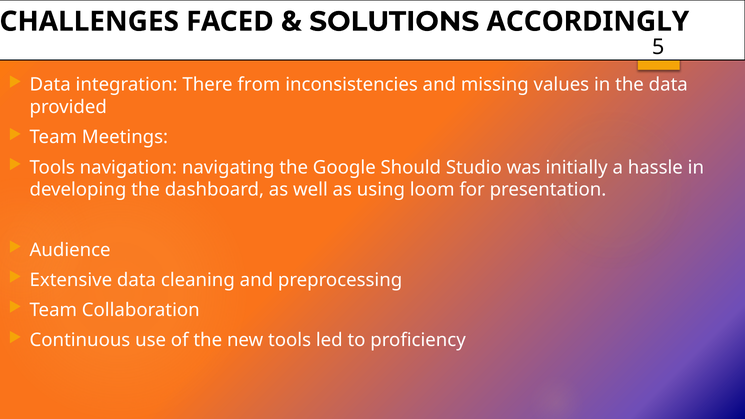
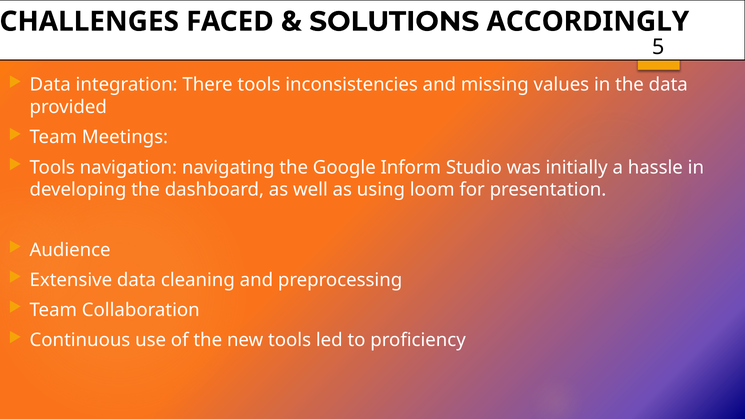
There from: from -> tools (259, 85)
Should: Should -> Inform (411, 167)
